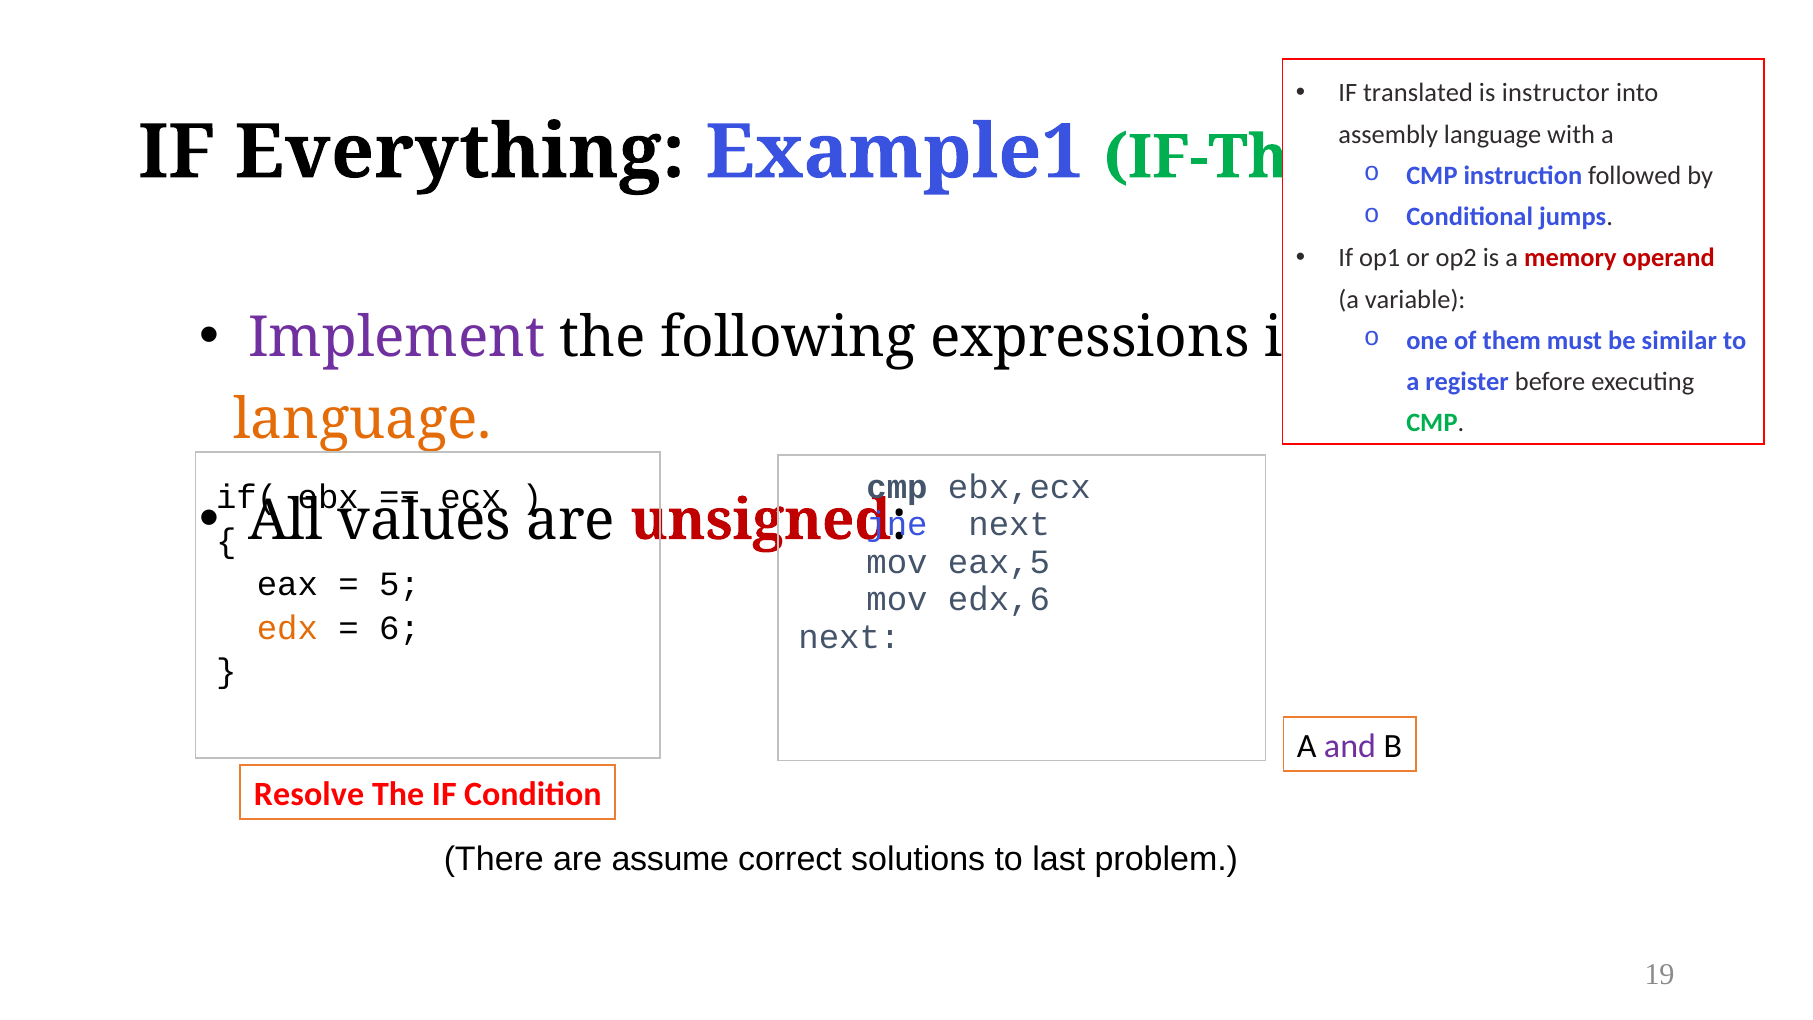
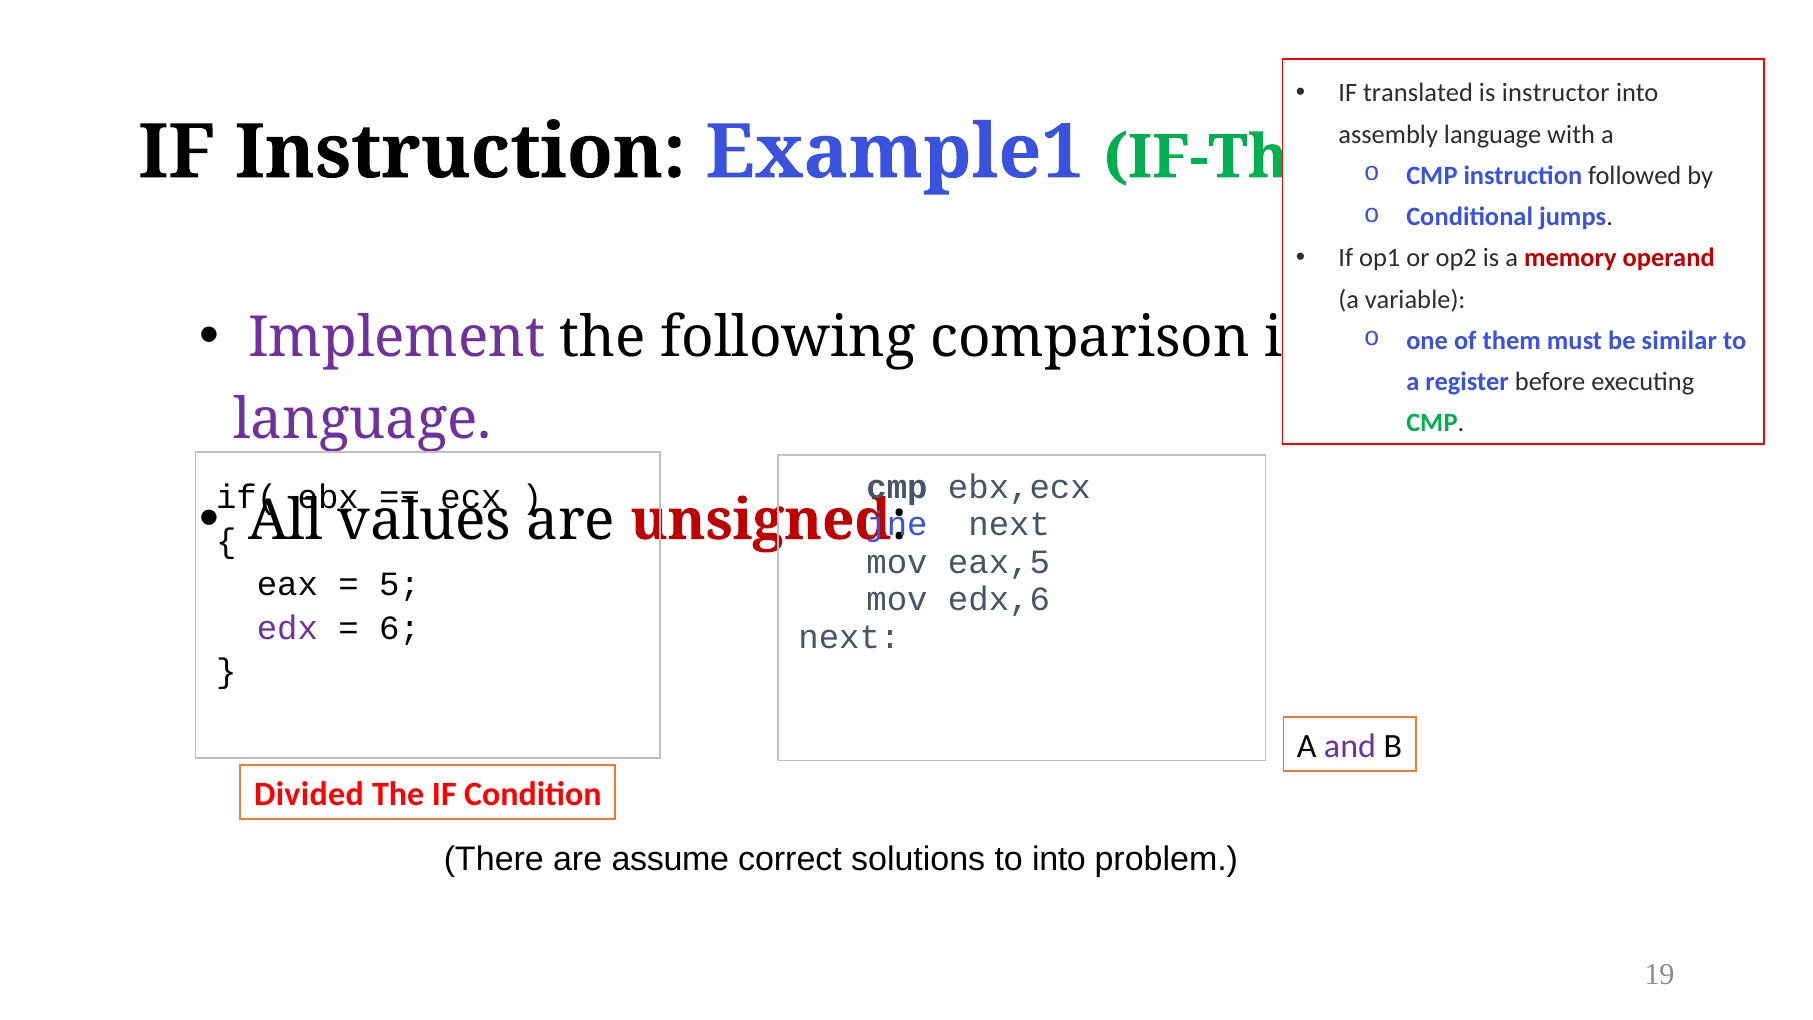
IF Everything: Everything -> Instruction (460, 152)
expressions: expressions -> comparison (1090, 338)
language colour: orange -> purple (363, 420)
edx colour: orange -> purple (287, 628)
Resolve: Resolve -> Divided (309, 794)
to last: last -> into (1059, 859)
